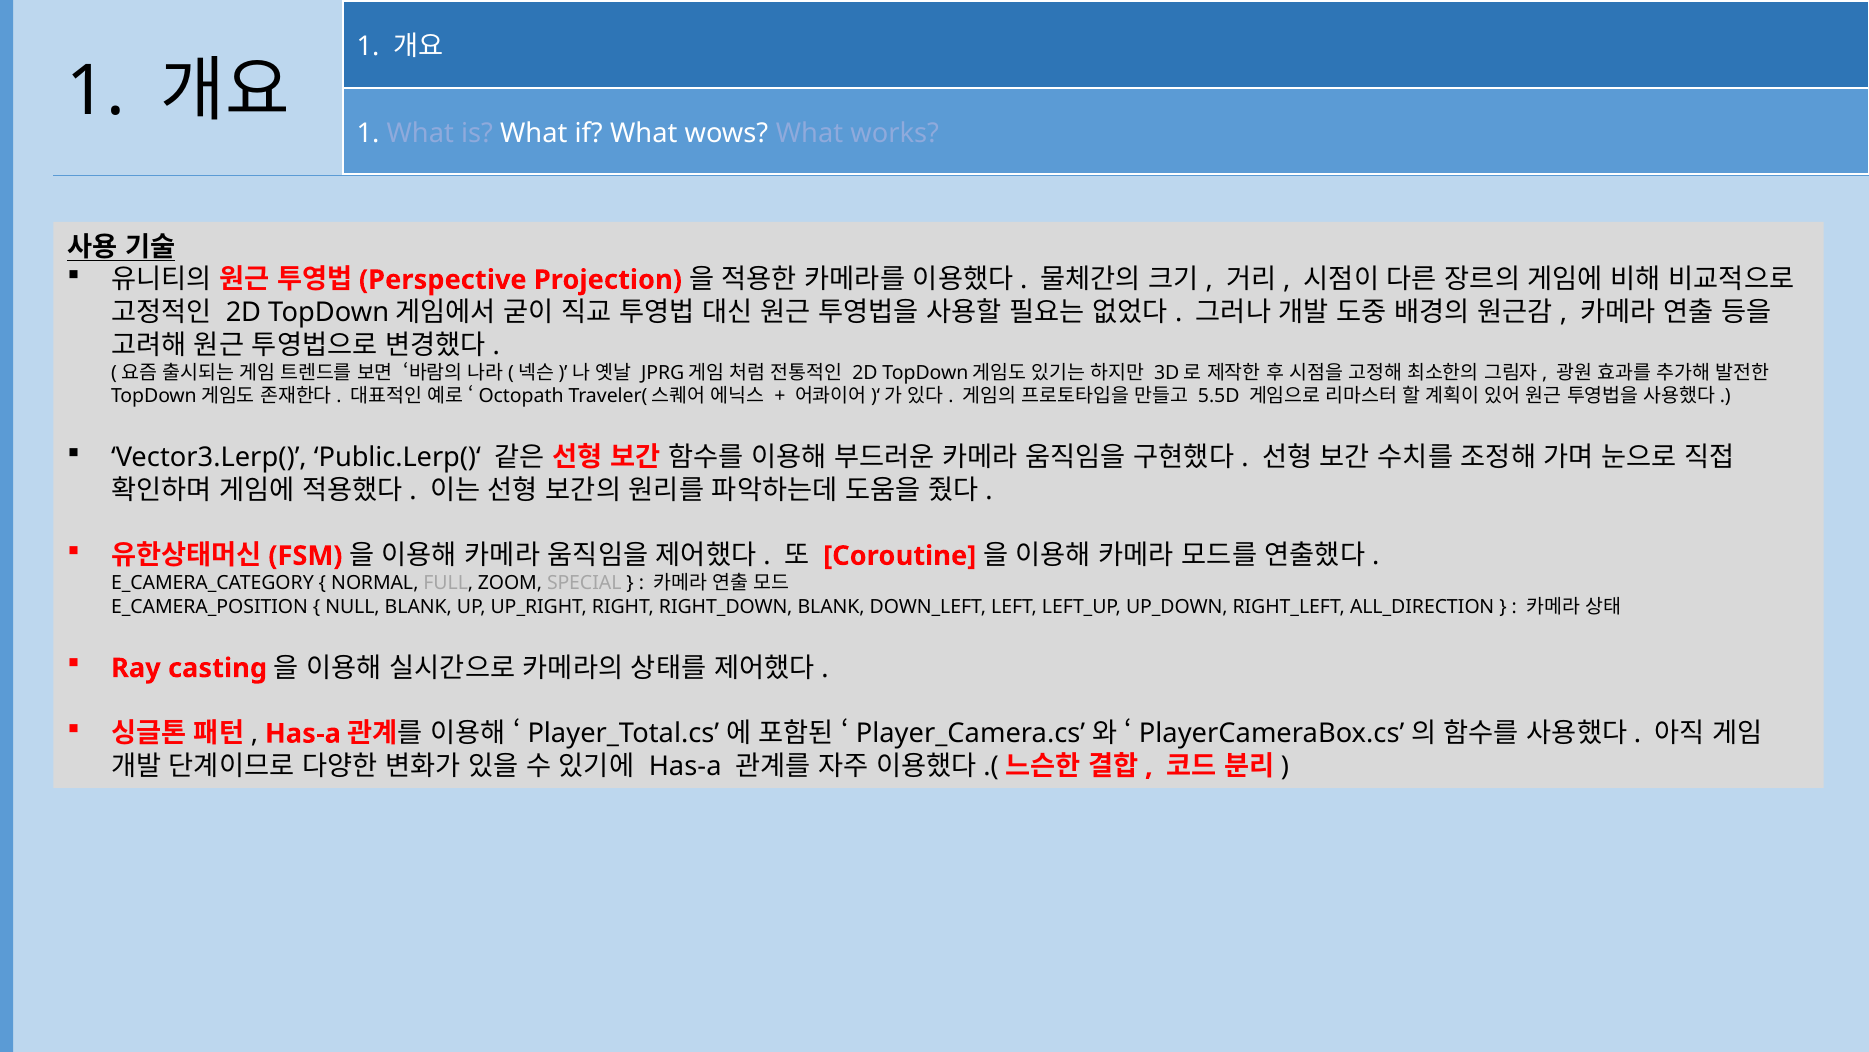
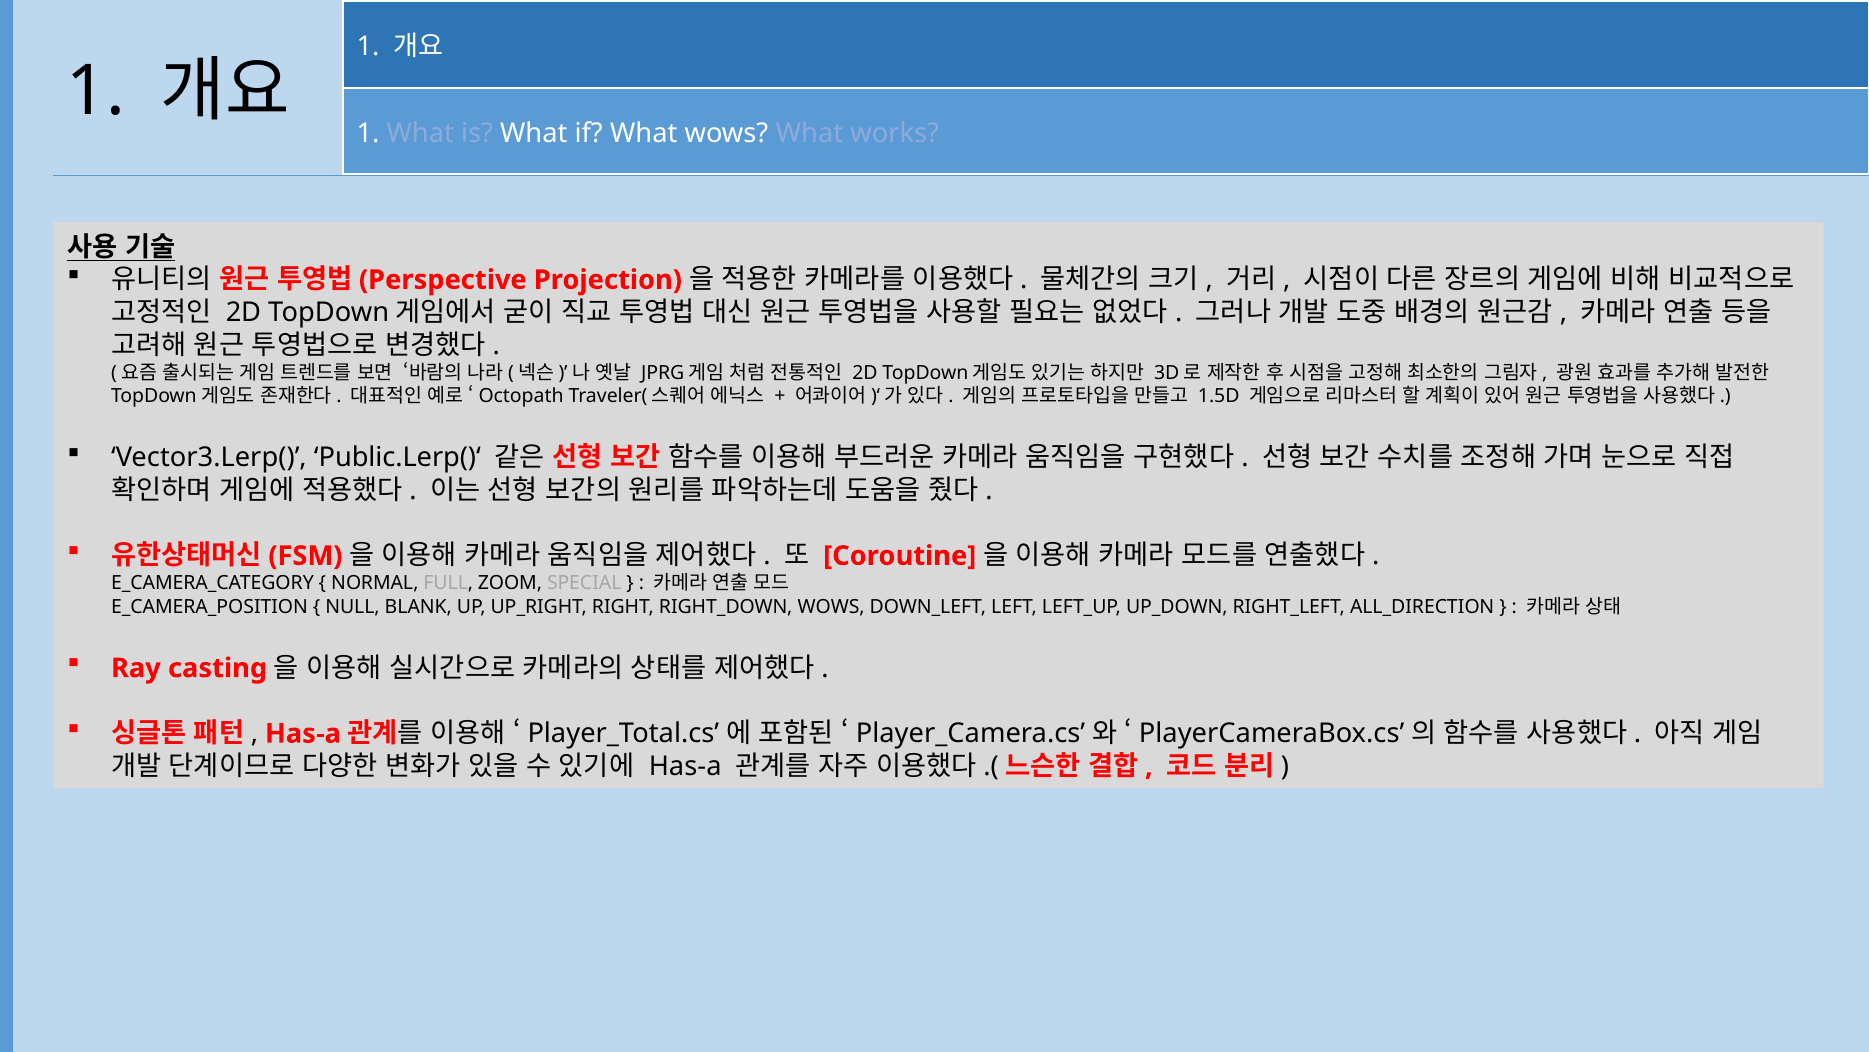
5.5D: 5.5D -> 1.5D (1219, 396)
RIGHT_DOWN BLANK: BLANK -> WOWS (831, 606)
